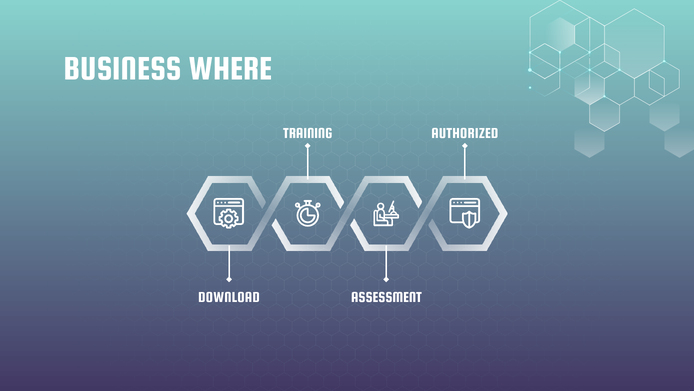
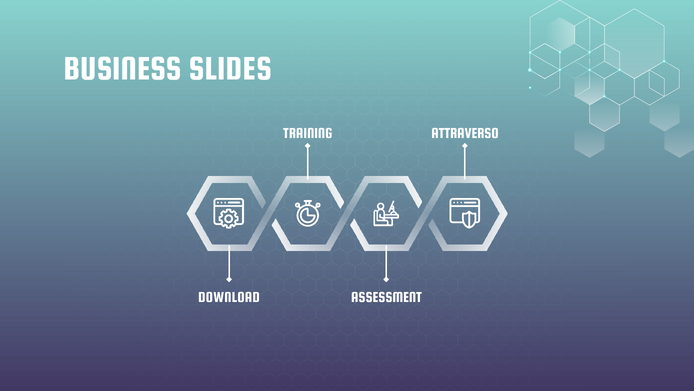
WHERE: WHERE -> SLIDES (230, 68)
AUTHORIZED: AUTHORIZED -> ATTRAVERSO (465, 133)
